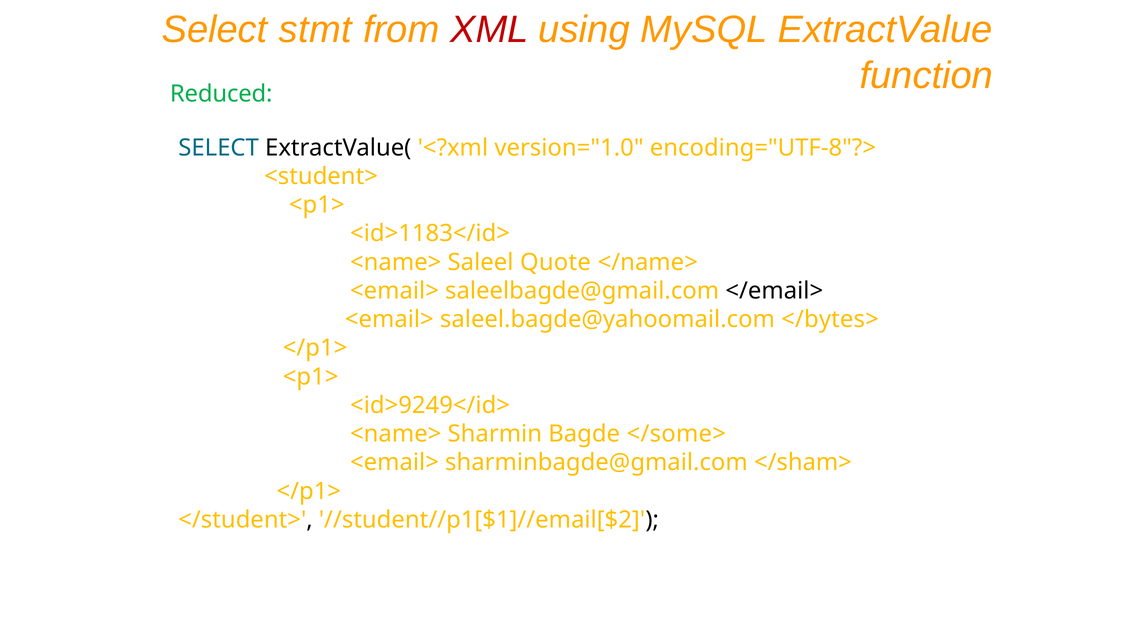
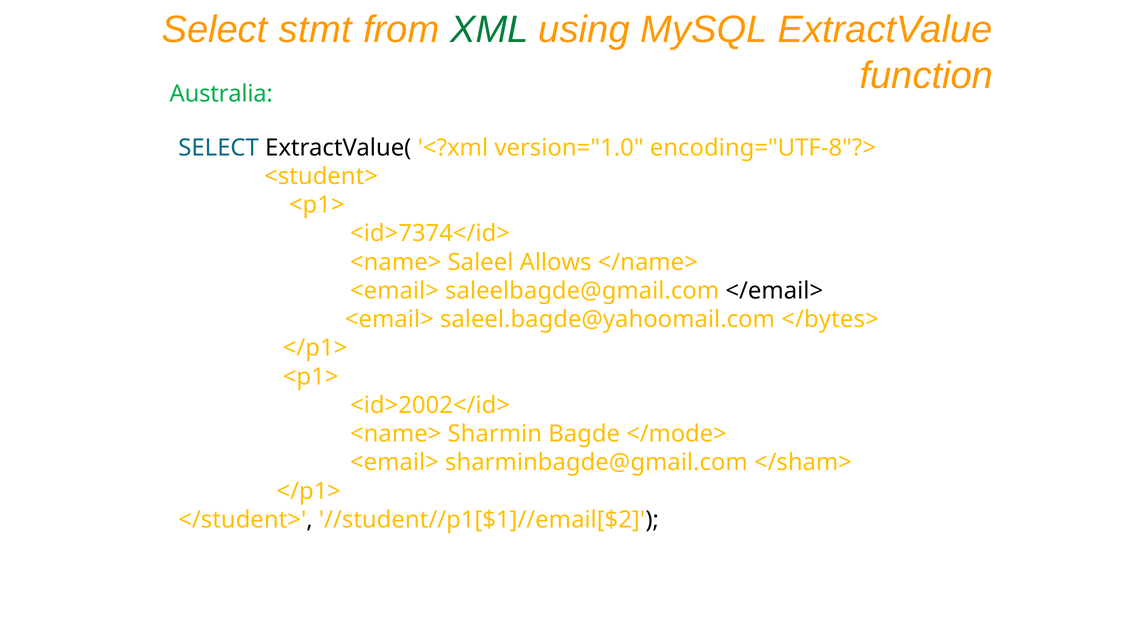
XML colour: red -> green (489, 30)
Reduced: Reduced -> Australia (221, 94)
<id>1183</id>: <id>1183</id> -> <id>7374</id> (430, 234)
Quote: Quote -> Allows (556, 262)
<id>9249</id>: <id>9249</id> -> <id>2002</id> (430, 405)
</some>: </some> -> </mode> (676, 434)
